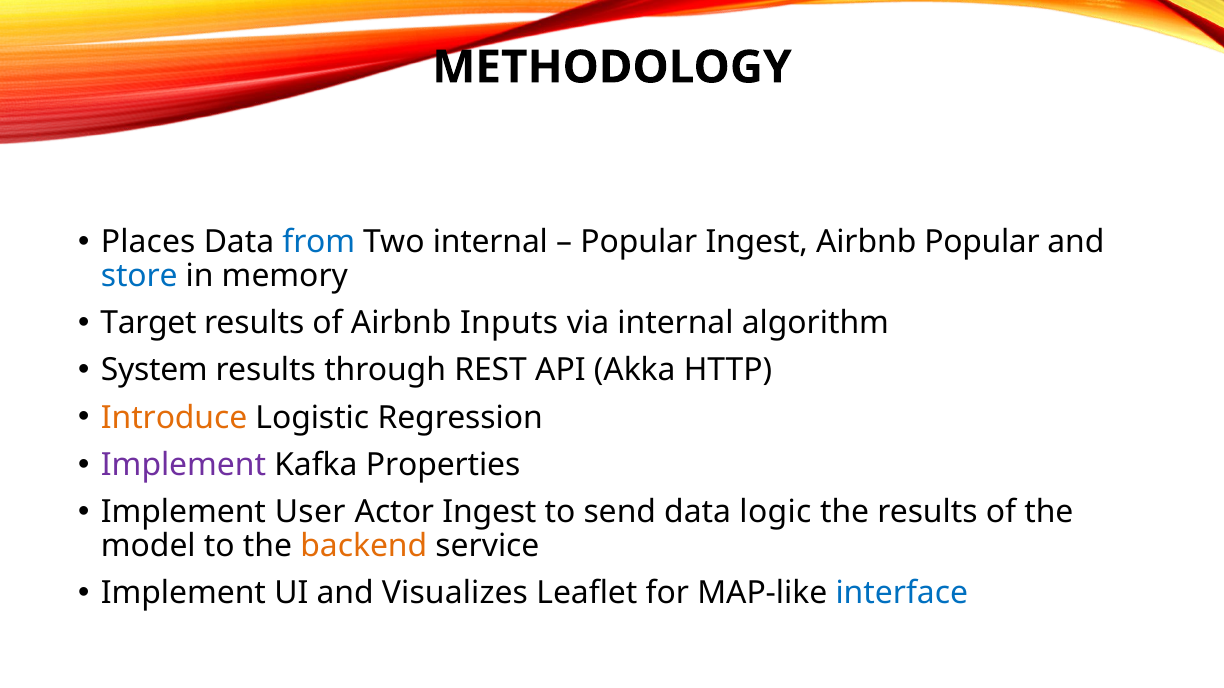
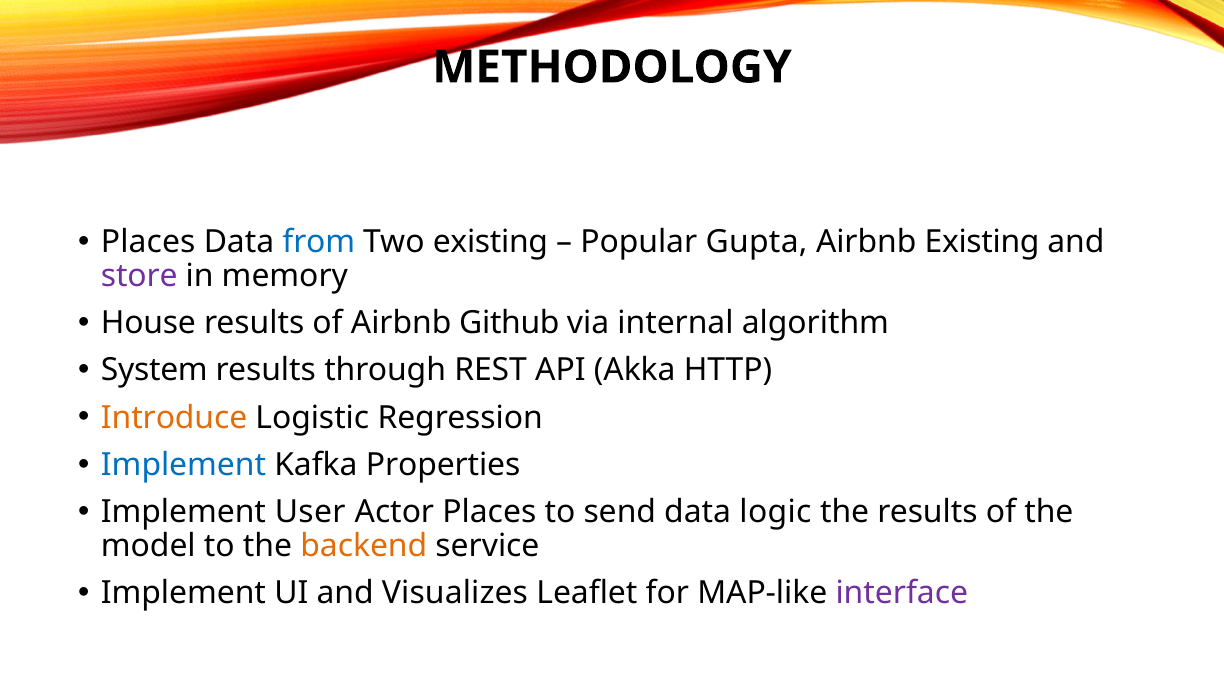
Two internal: internal -> existing (490, 242)
Popular Ingest: Ingest -> Gupta (757, 242)
Airbnb Popular: Popular -> Existing (982, 242)
store colour: blue -> purple (139, 276)
Target: Target -> House (148, 323)
Inputs: Inputs -> Github (509, 323)
Implement colour: purple -> blue (184, 465)
Actor Ingest: Ingest -> Places (489, 512)
interface colour: blue -> purple (902, 594)
